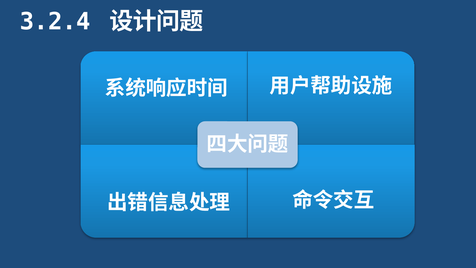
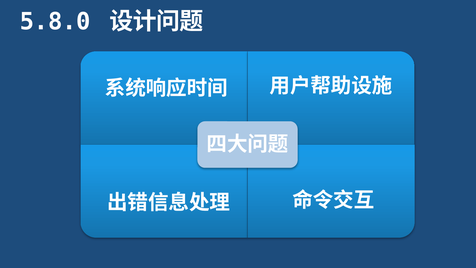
3.2.4: 3.2.4 -> 5.8.0 (55, 22)
